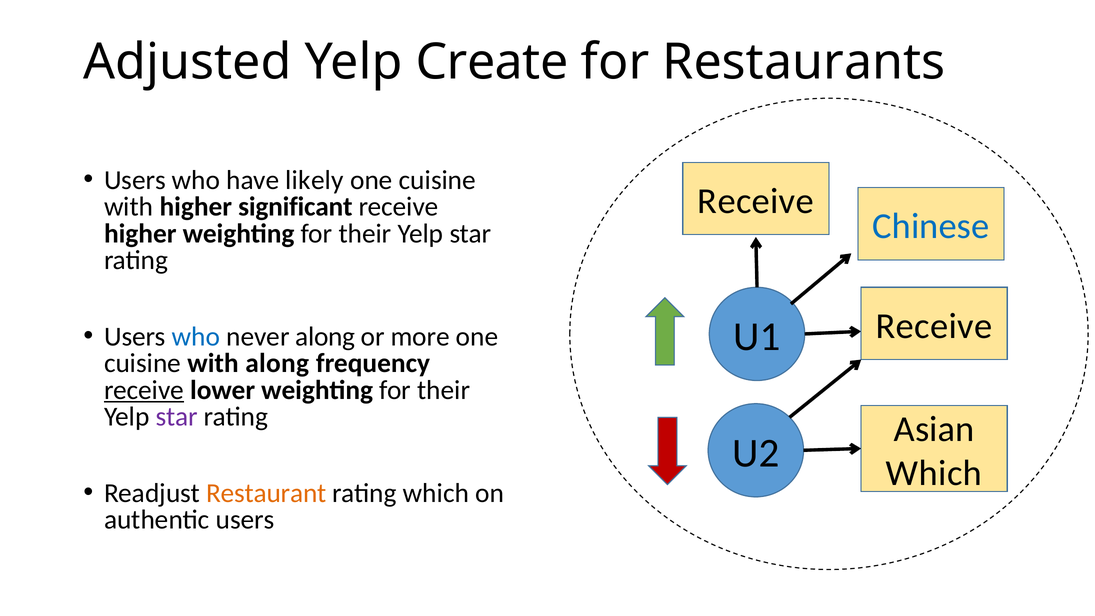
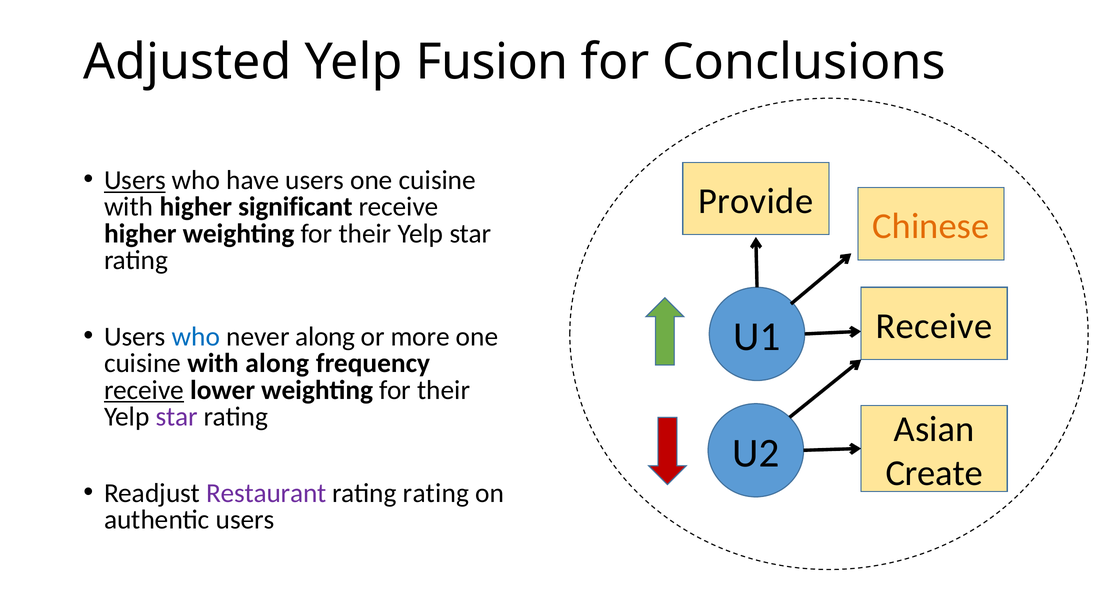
Create: Create -> Fusion (492, 62)
Restaurants: Restaurants -> Conclusions (804, 62)
Users underline: none -> present (135, 180)
have likely: likely -> users (315, 180)
Receive: Receive -> Provide (756, 201)
Chinese colour: blue -> orange (931, 226)
Which: Which -> Create (934, 473)
Restaurant colour: orange -> purple (266, 493)
rating which: which -> rating (436, 493)
